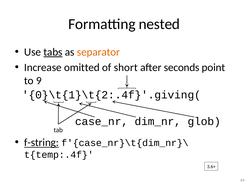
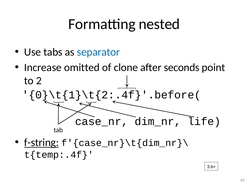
tabs underline: present -> none (53, 52)
separator colour: orange -> blue (98, 52)
short: short -> clone (126, 67)
9: 9 -> 2 (39, 81)
0}\t{1}\t{2:.4f}'.giving(: 0}\t{1}\t{2:.4f}'.giving( -> 0}\t{1}\t{2:.4f}'.before( (111, 95)
glob: glob -> life (204, 121)
